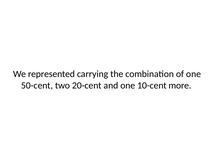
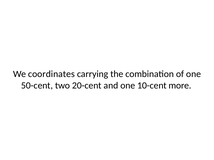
represented: represented -> coordinates (51, 74)
